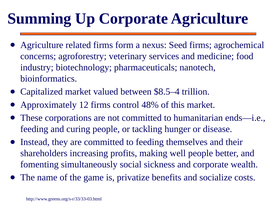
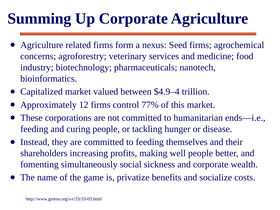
$8.5–4: $8.5–4 -> $4.9–4 (167, 92)
48%: 48% -> 77% (150, 105)
